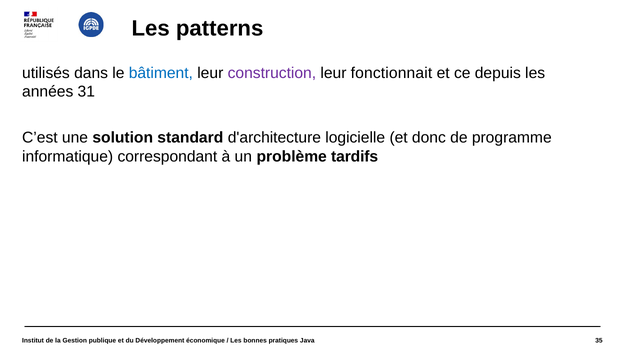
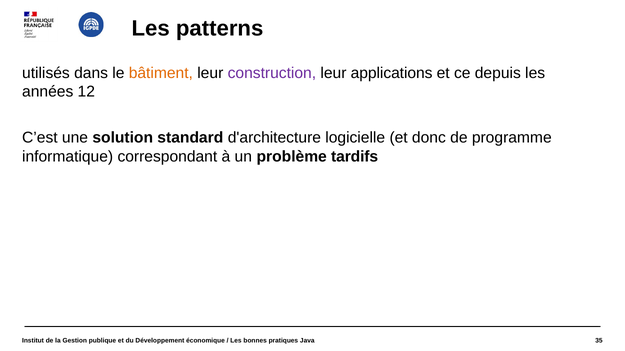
bâtiment colour: blue -> orange (161, 73)
fonctionnait: fonctionnait -> applications (392, 73)
31: 31 -> 12 (86, 92)
